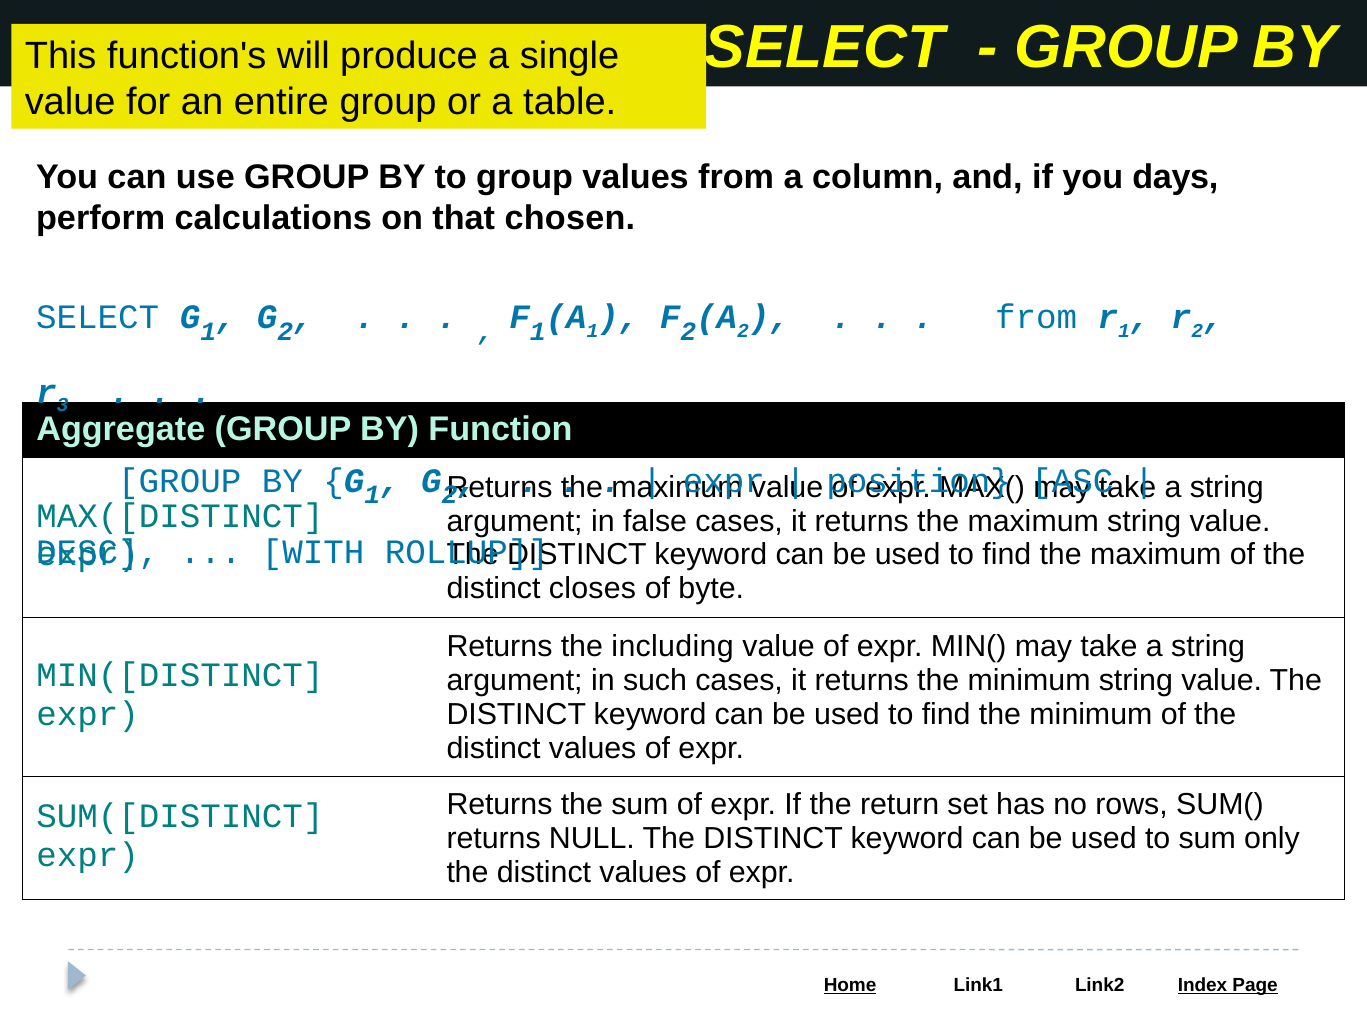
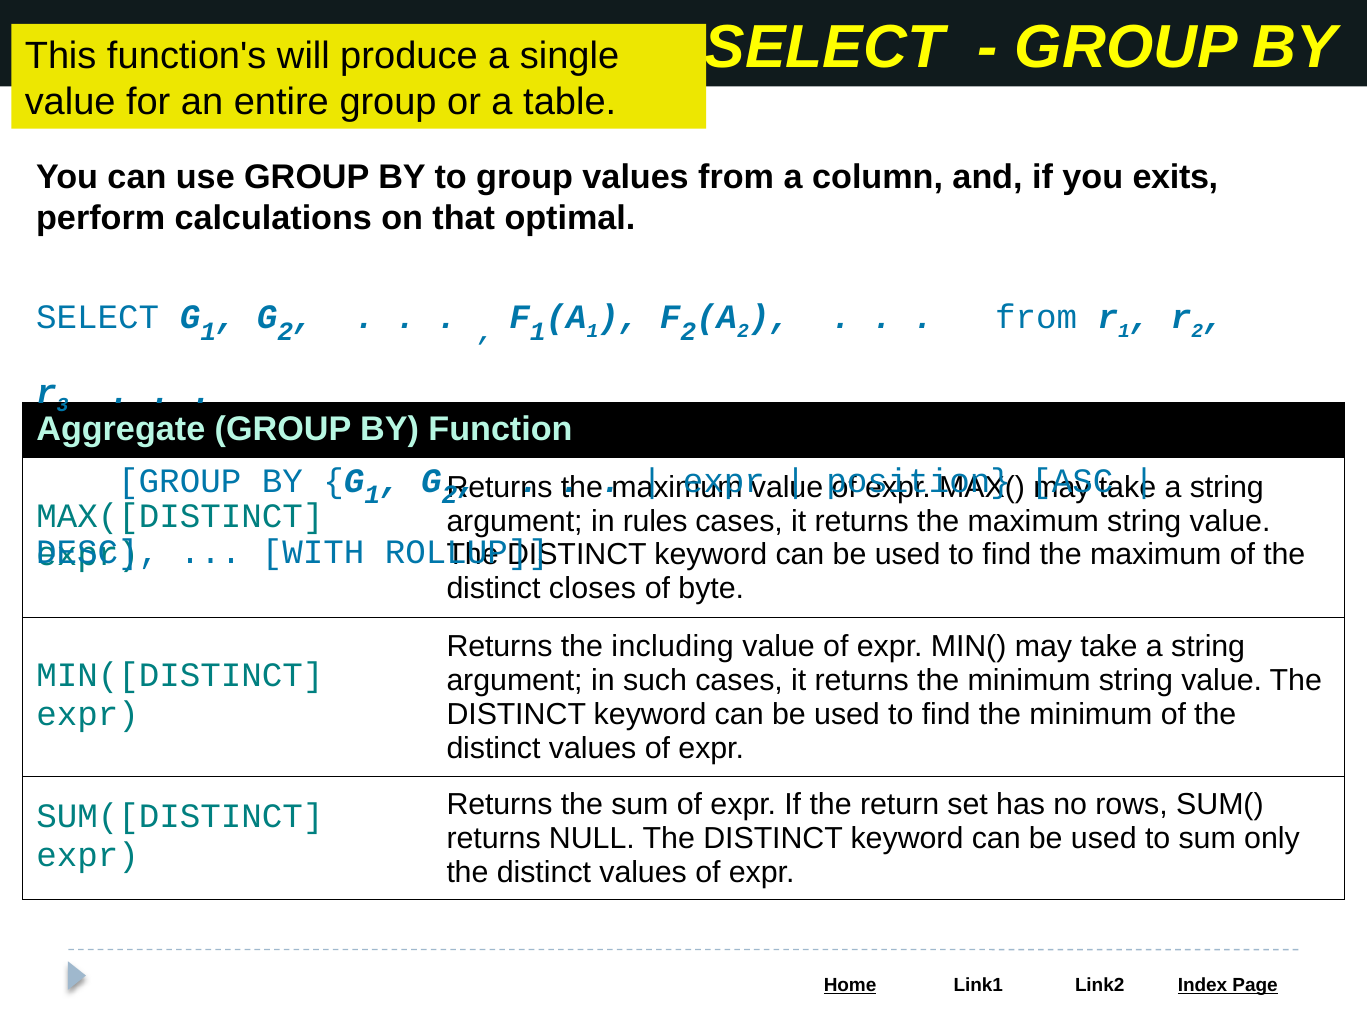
days: days -> exits (1175, 178)
chosen: chosen -> optimal (570, 219)
false: false -> rules (655, 521)
